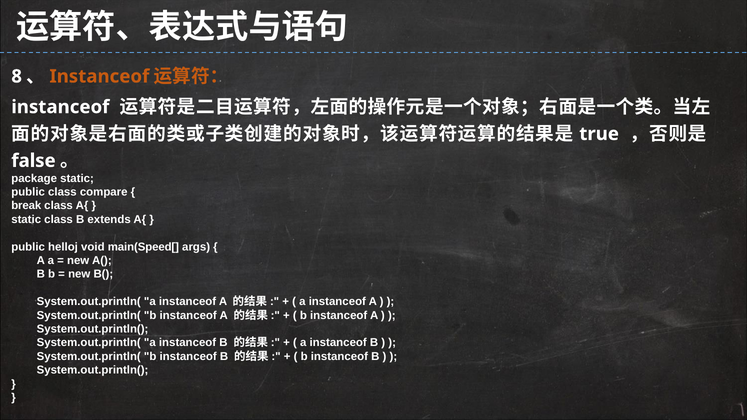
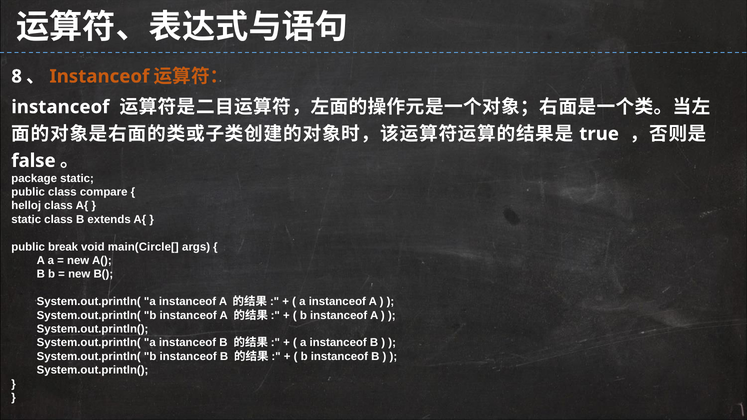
break: break -> helloj (26, 206)
helloj: helloj -> break (63, 247)
main(Speed[: main(Speed[ -> main(Circle[ (143, 247)
